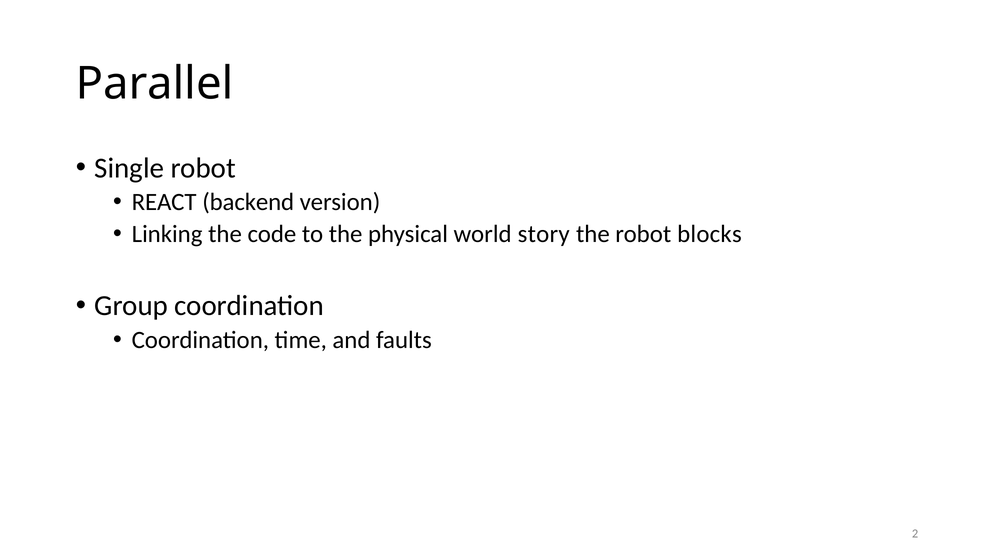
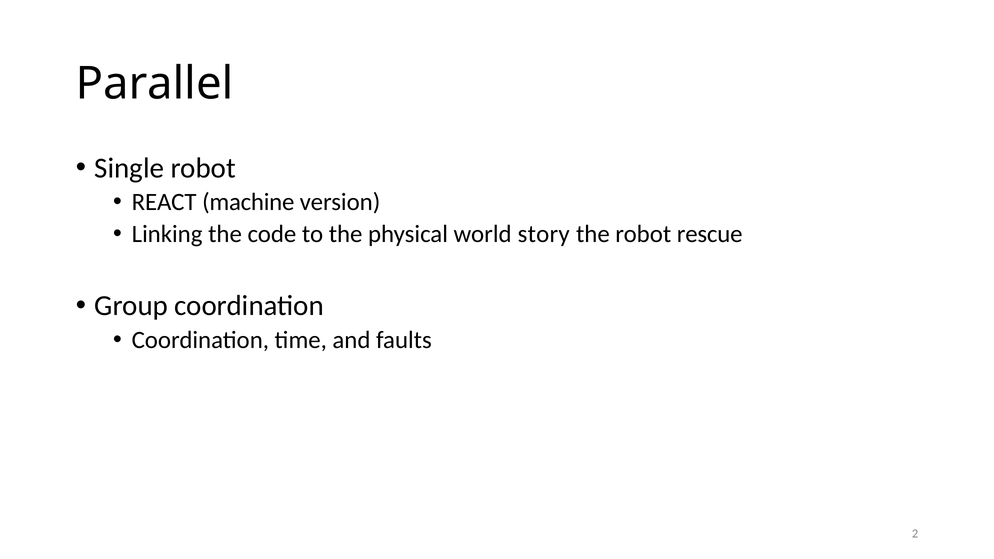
backend: backend -> machine (248, 202)
blocks: blocks -> rescue (710, 234)
